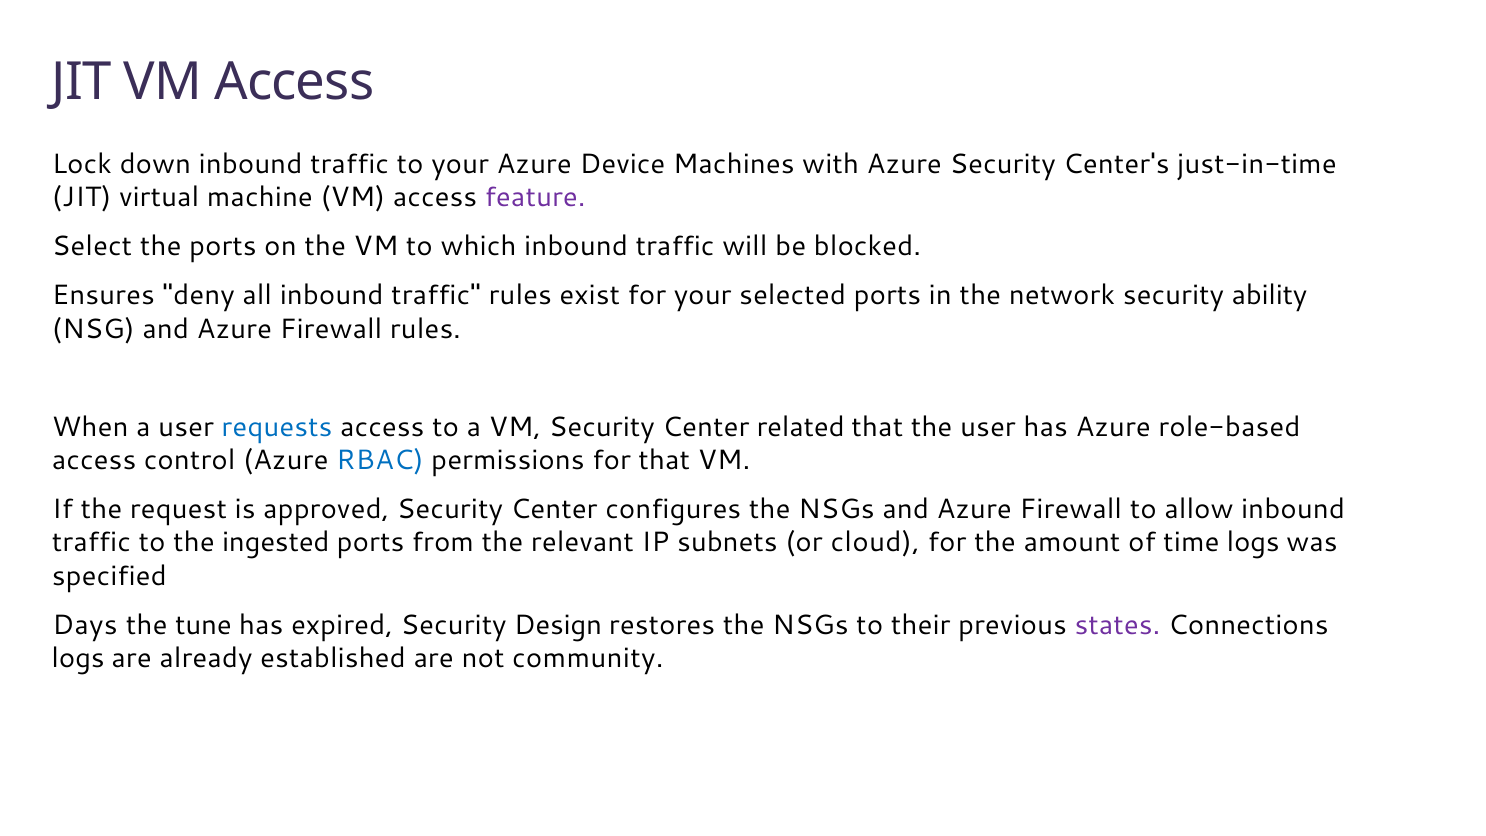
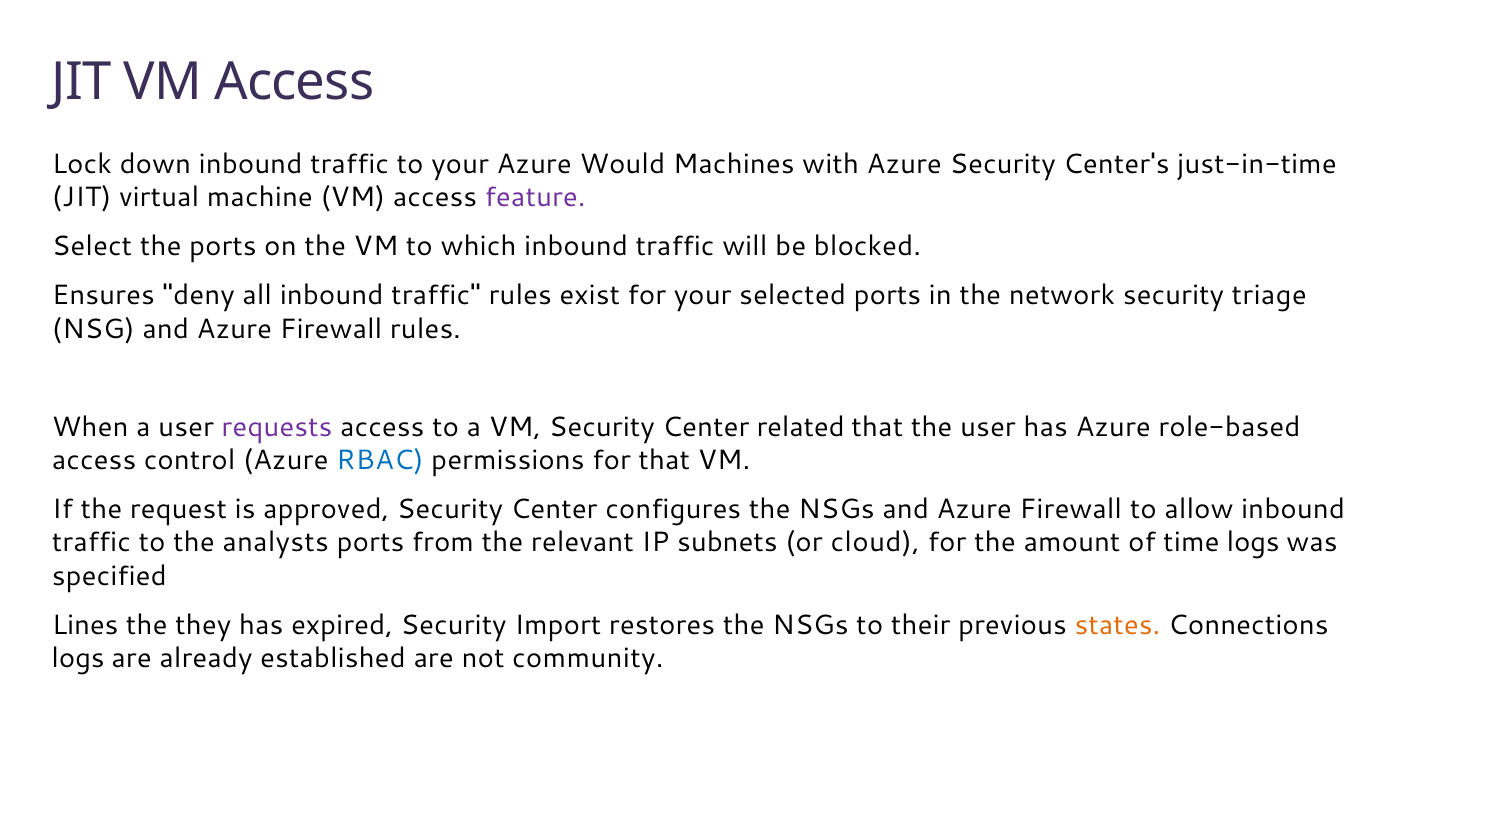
Device: Device -> Would (622, 164)
ability: ability -> triage (1269, 296)
requests colour: blue -> purple (277, 427)
ingested: ingested -> analysts (276, 543)
Days: Days -> Lines (85, 625)
tune: tune -> they (203, 625)
Design: Design -> Import (558, 625)
states colour: purple -> orange (1118, 625)
